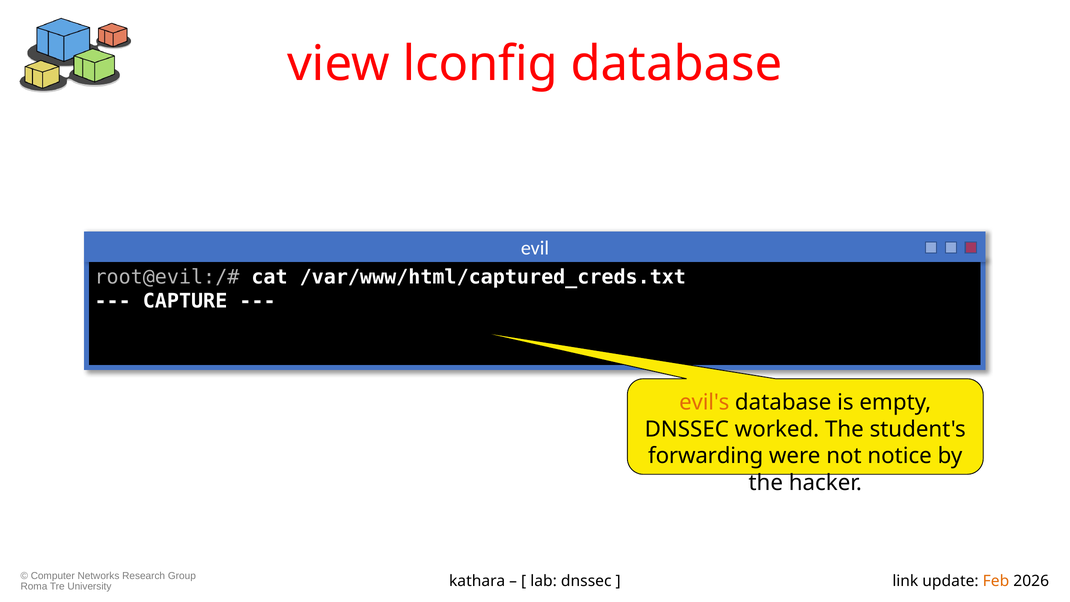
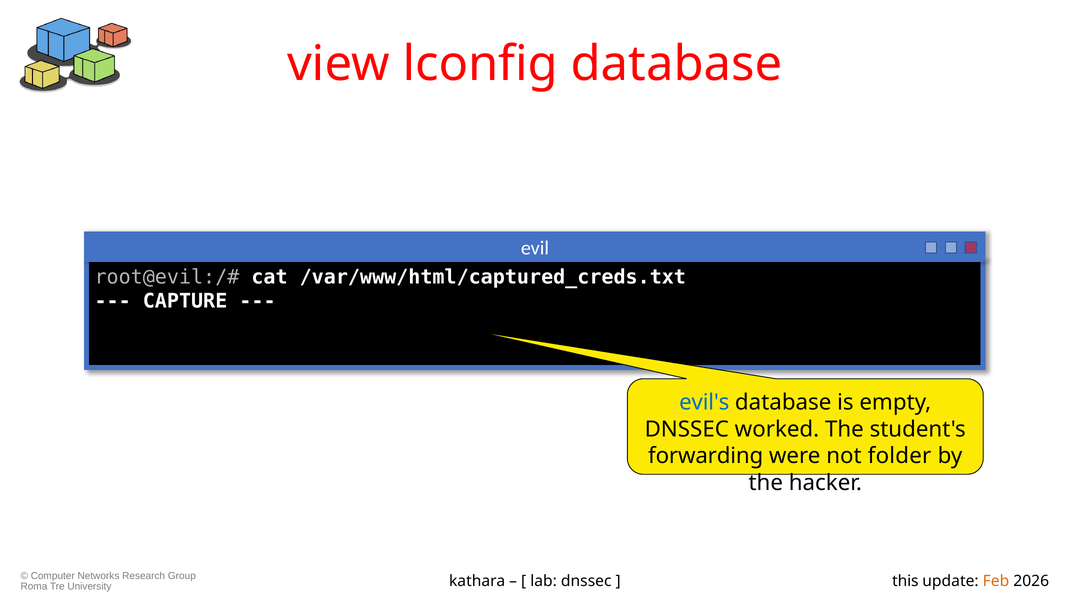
evil's colour: orange -> blue (704, 402)
notice: notice -> folder (900, 456)
link: link -> this (905, 581)
